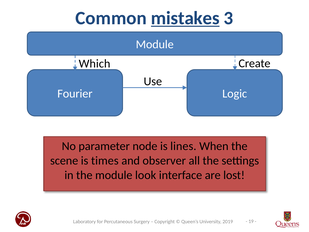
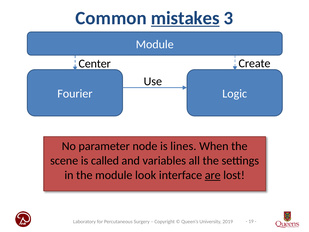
Which: Which -> Center (95, 64)
times: times -> called (105, 160)
observer: observer -> variables (164, 160)
are underline: none -> present (213, 175)
